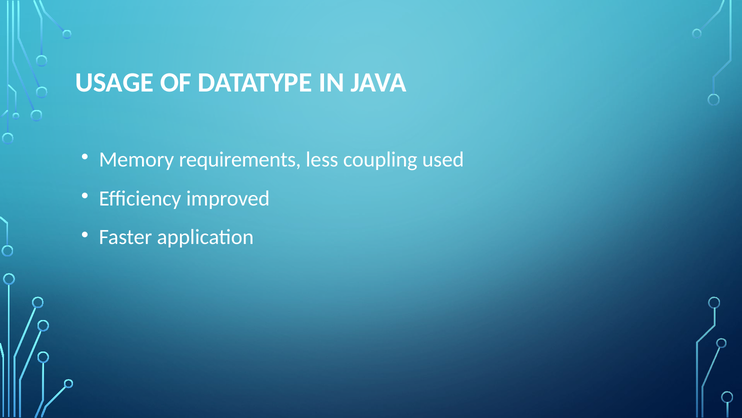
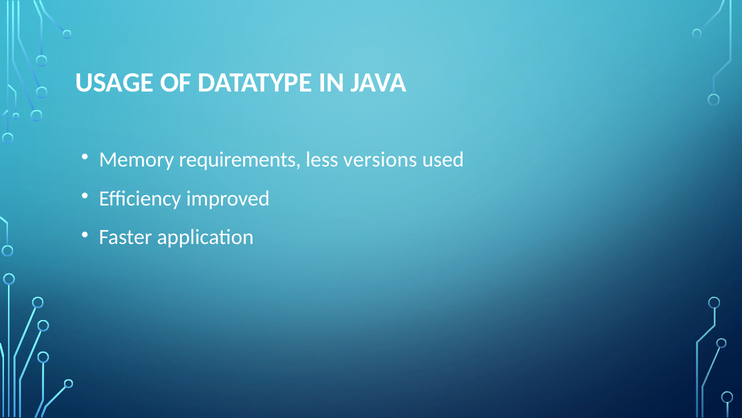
coupling: coupling -> versions (380, 159)
